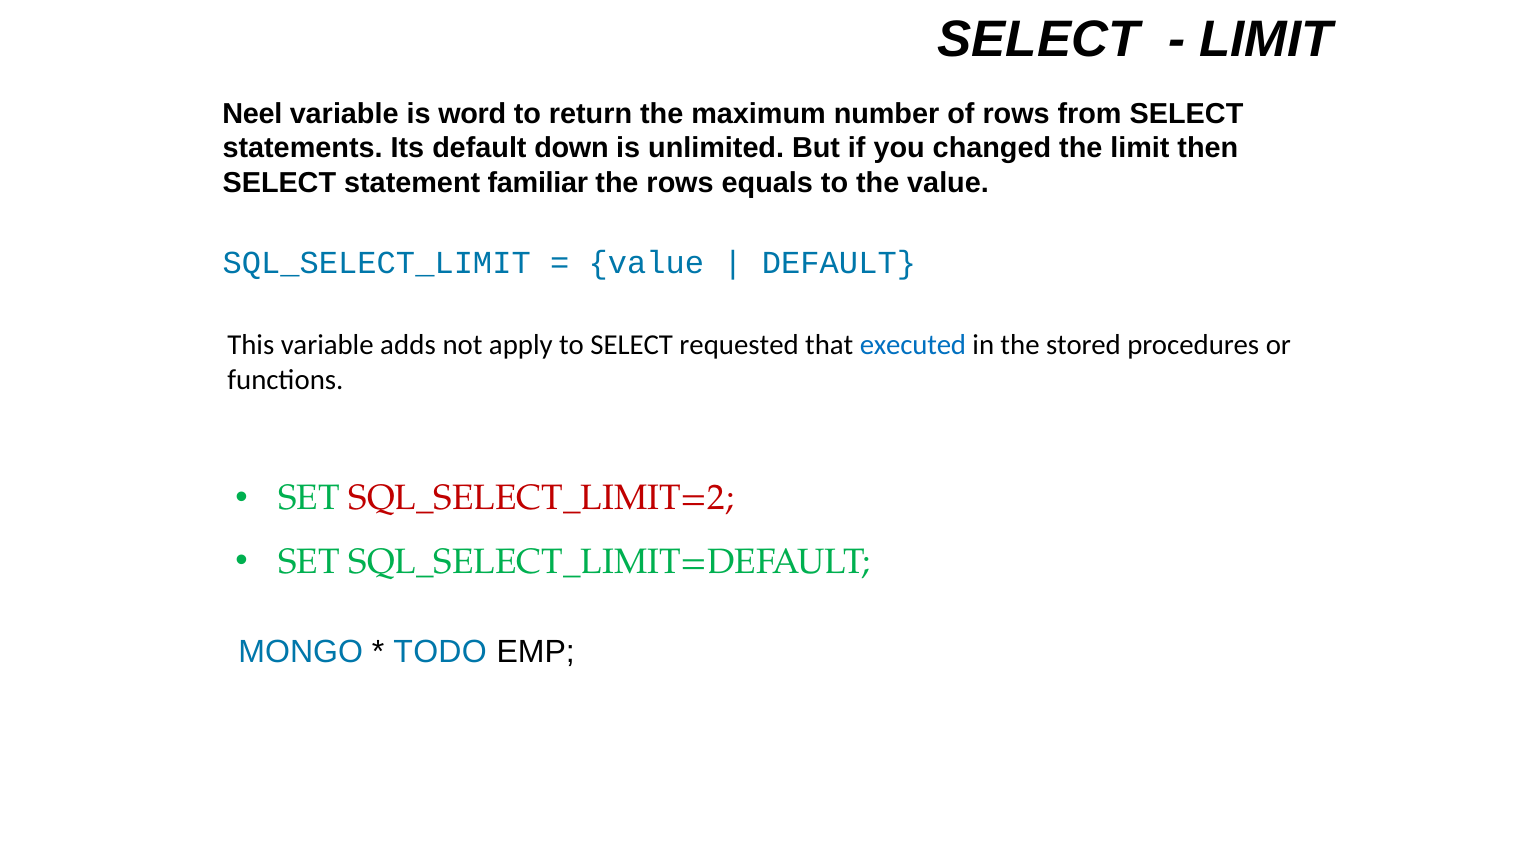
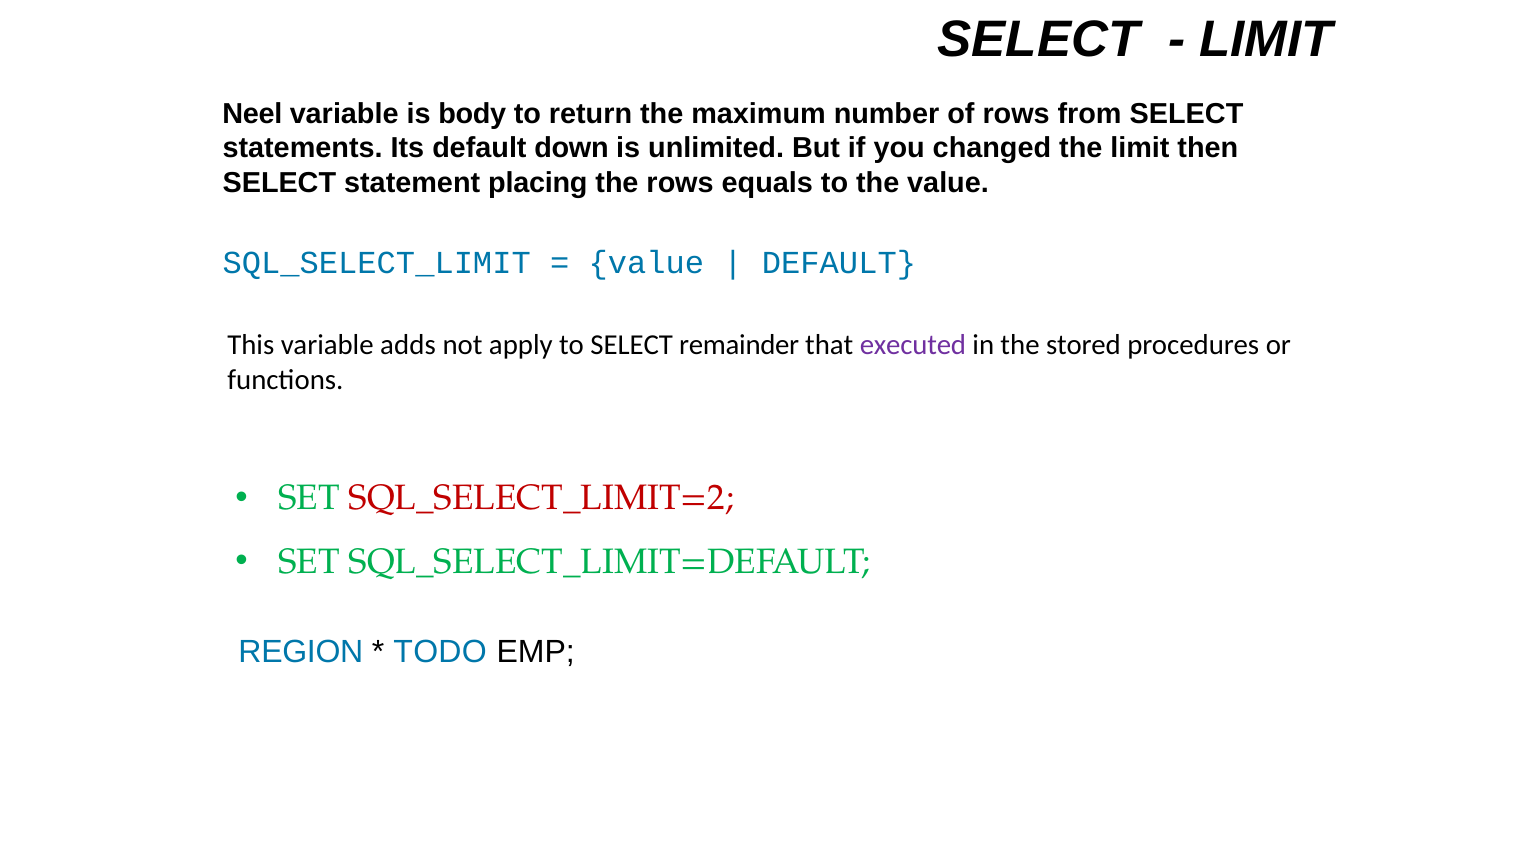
word: word -> body (472, 114)
familiar: familiar -> placing (538, 183)
requested: requested -> remainder (739, 345)
executed colour: blue -> purple (913, 345)
MONGO: MONGO -> REGION (301, 652)
